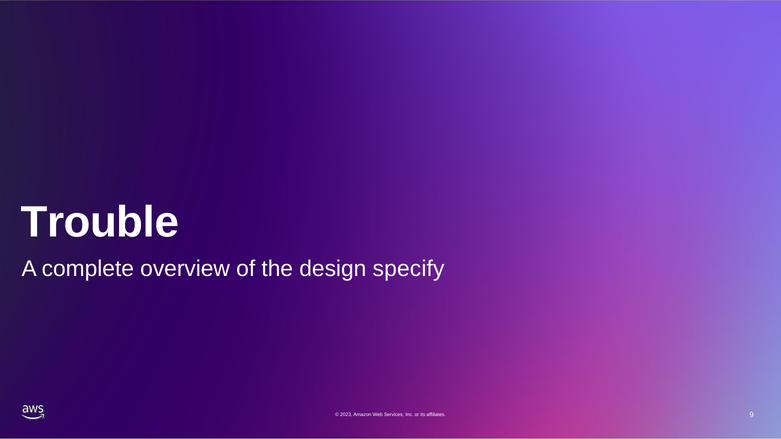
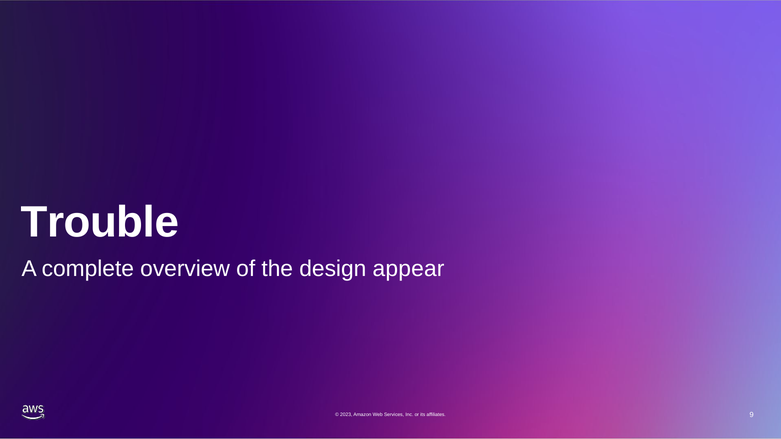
specify: specify -> appear (409, 269)
